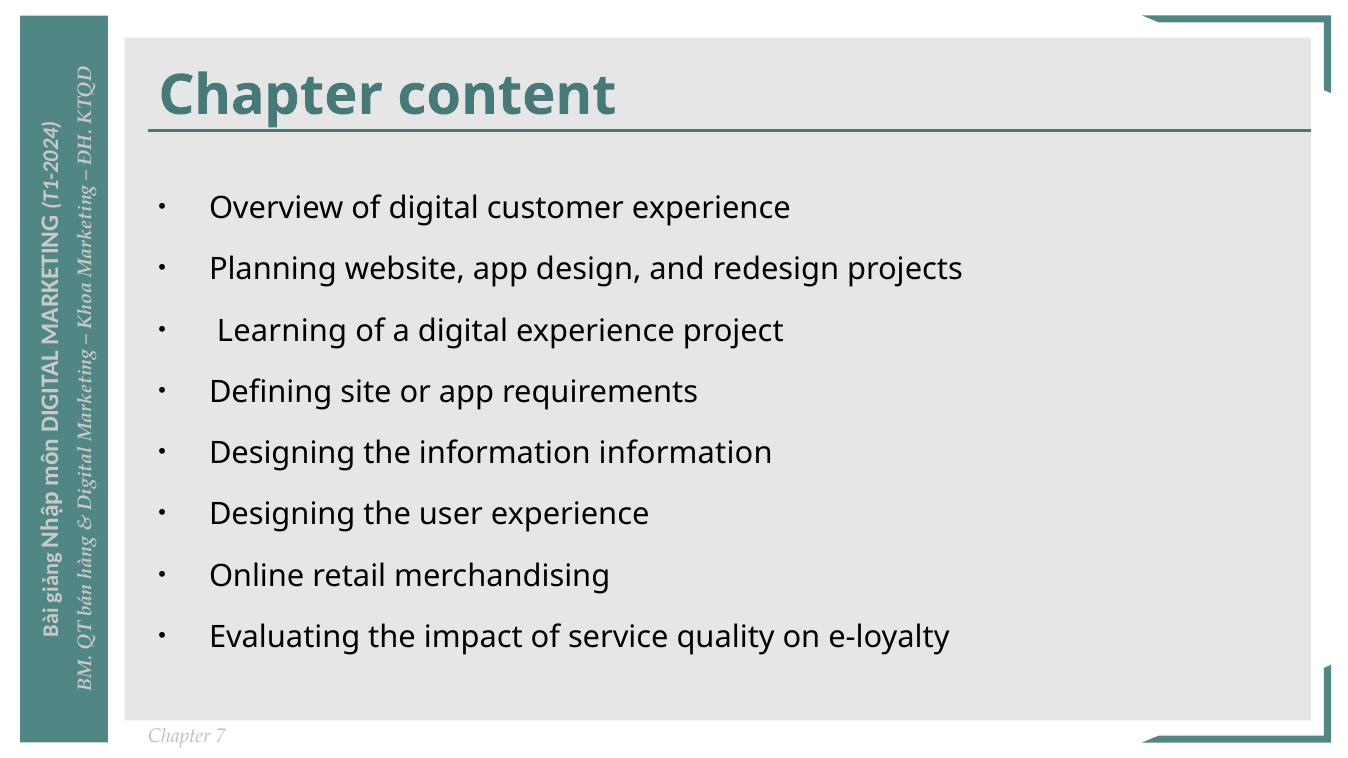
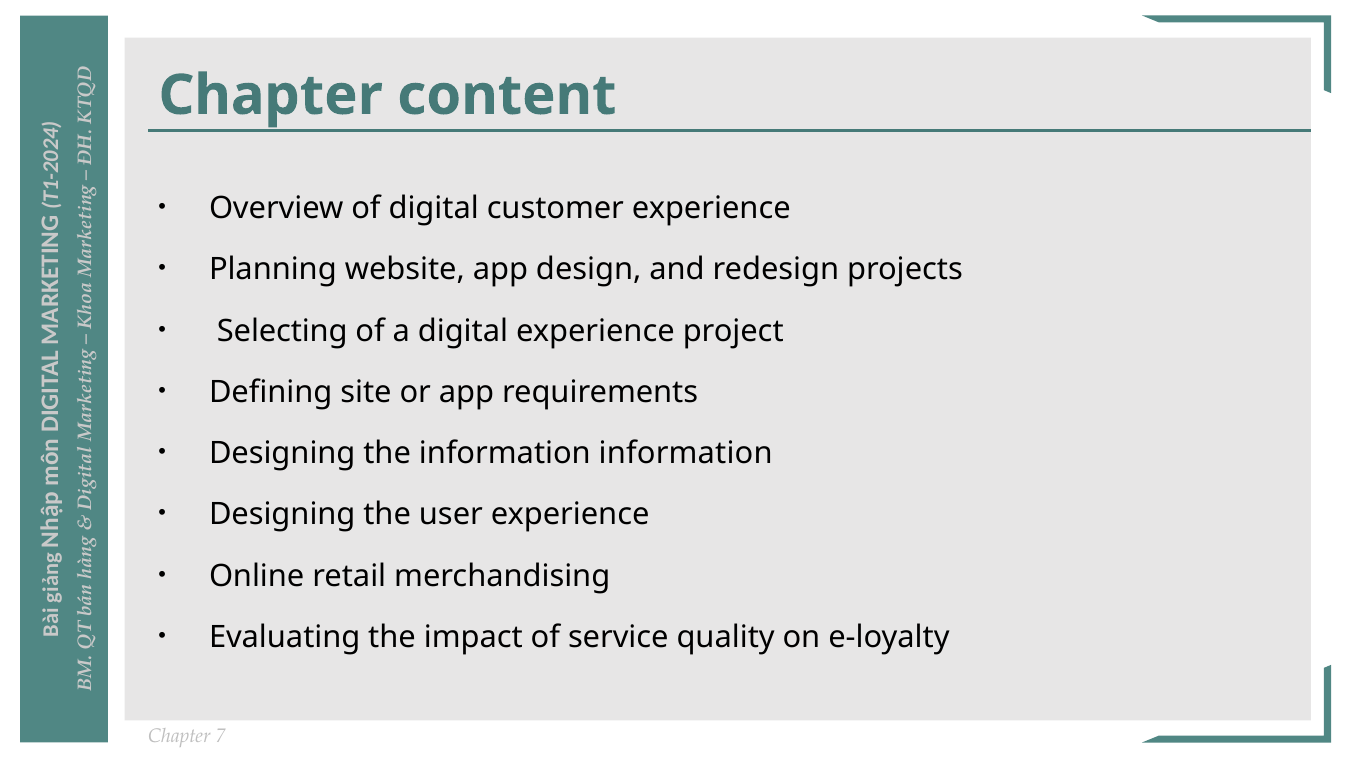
Learning: Learning -> Selecting (282, 331)
